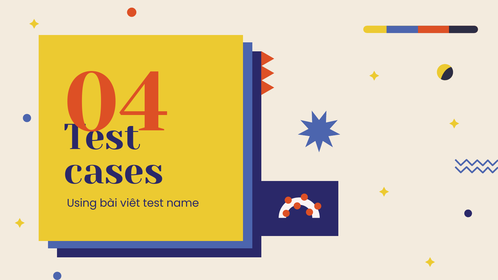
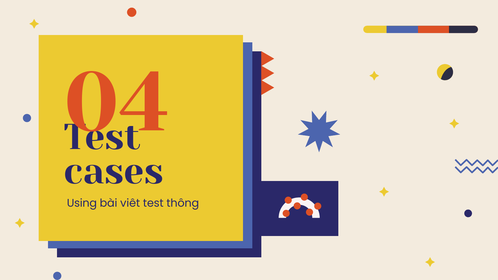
name: name -> thông (183, 203)
